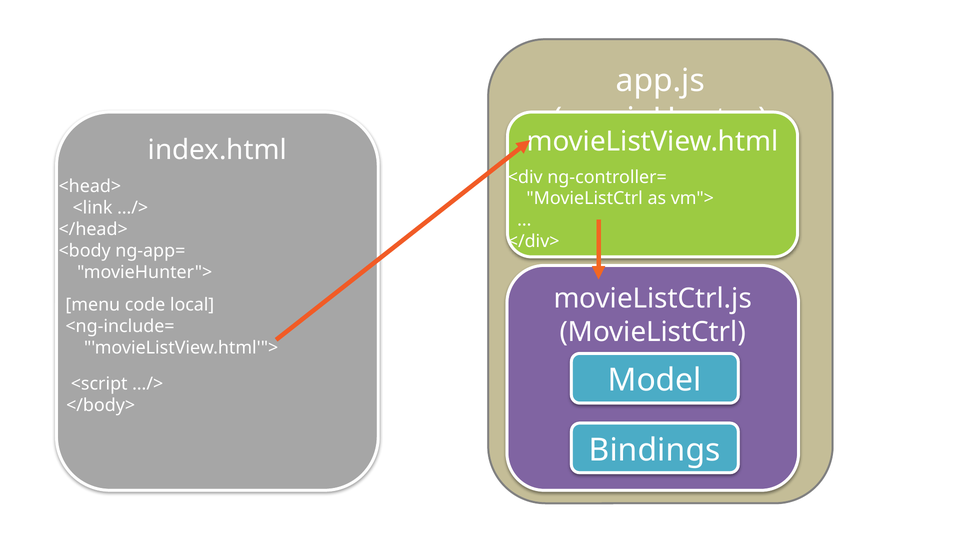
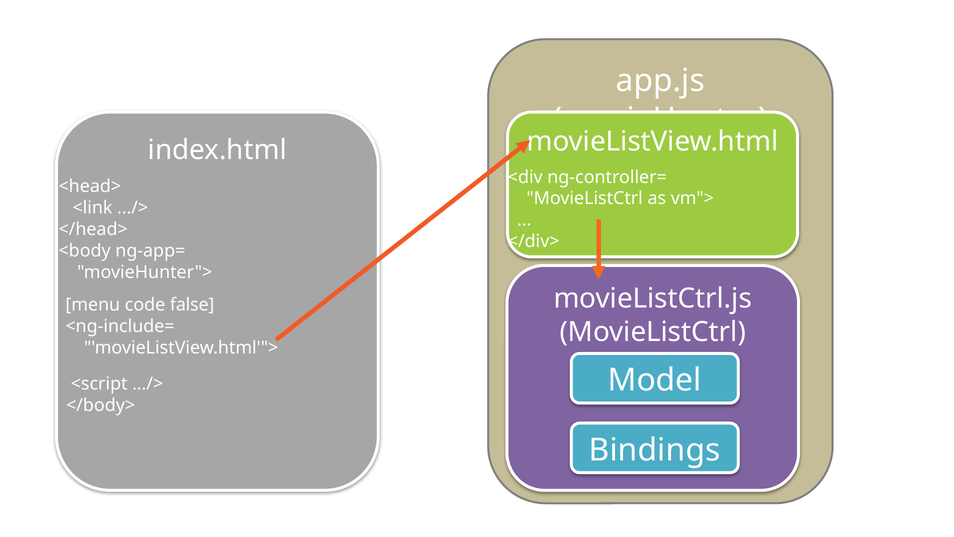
local: local -> false (192, 305)
